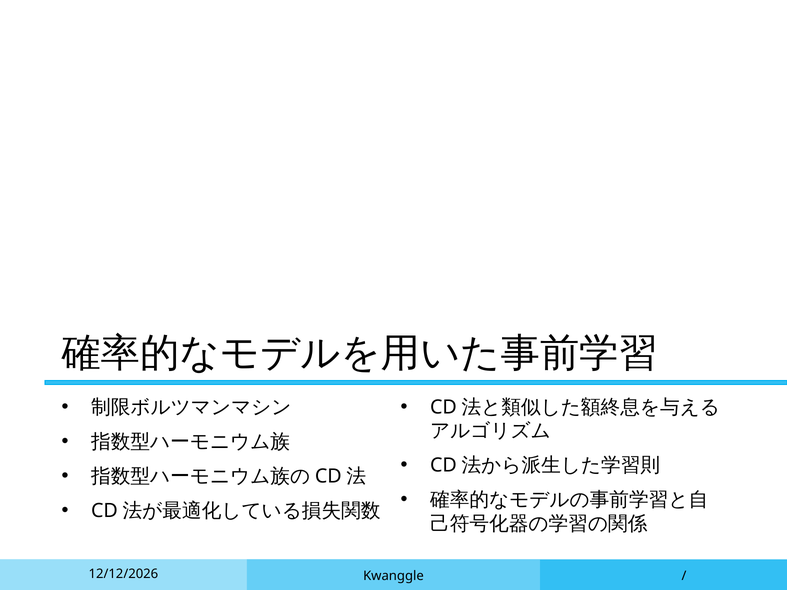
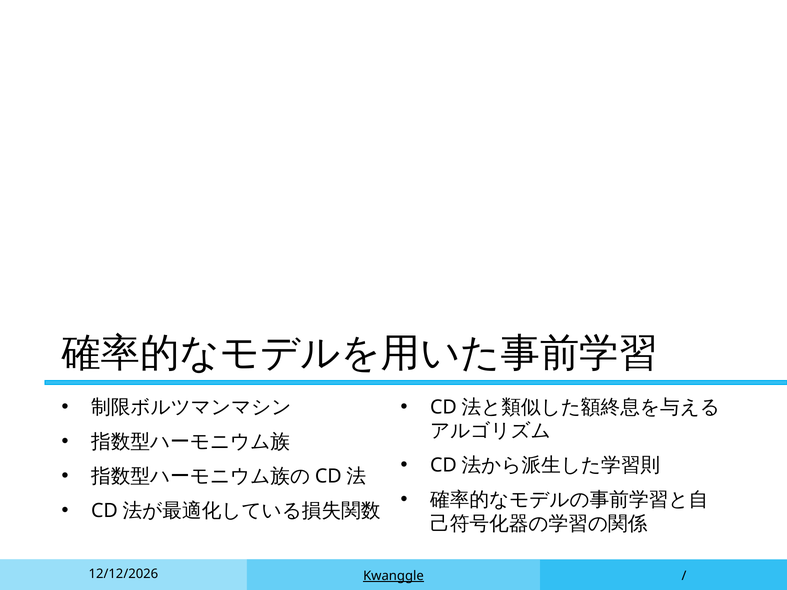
Kwanggle underline: none -> present (393, 576)
